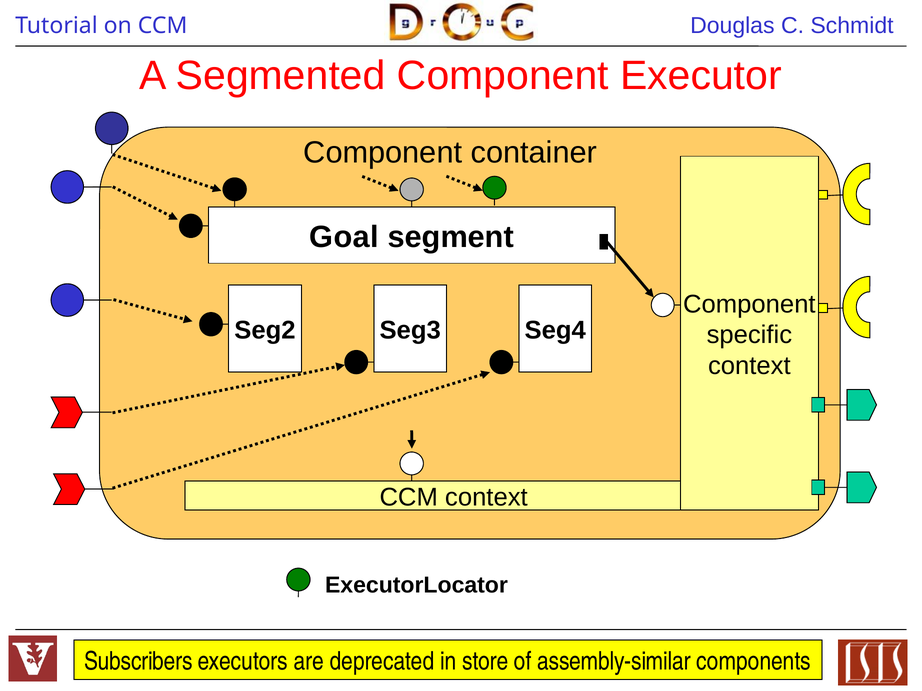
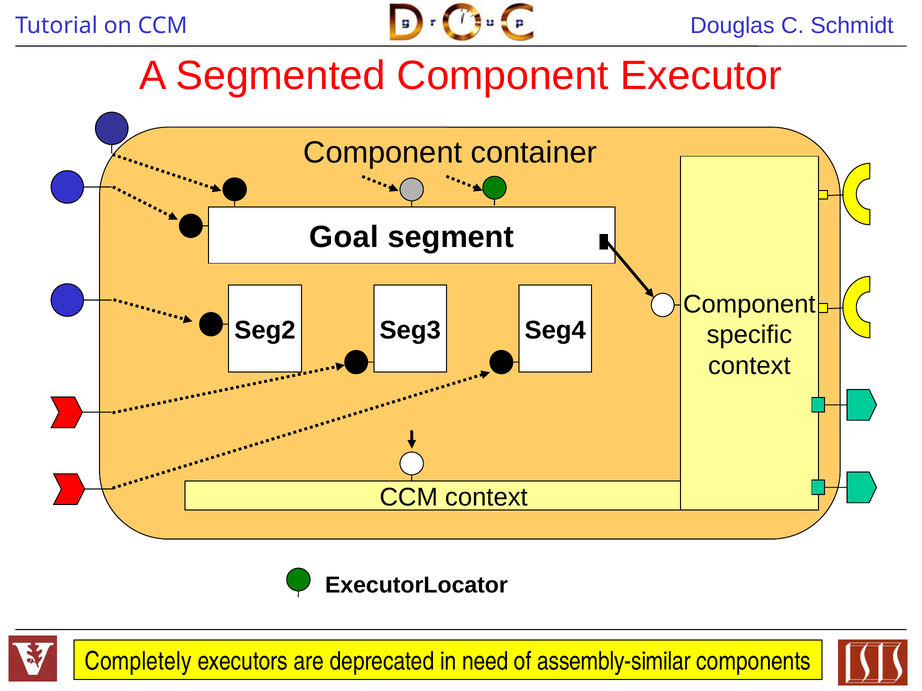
Subscribers: Subscribers -> Completely (138, 662)
store: store -> need (485, 662)
